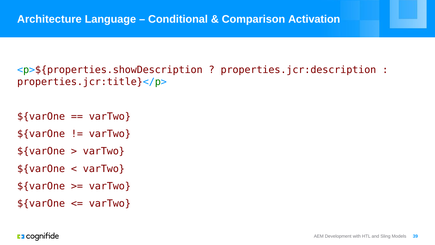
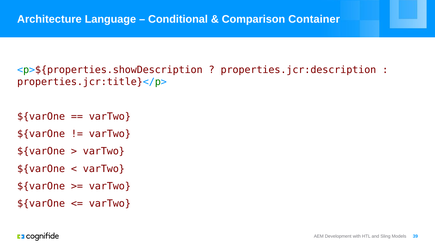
Activation: Activation -> Container (314, 19)
